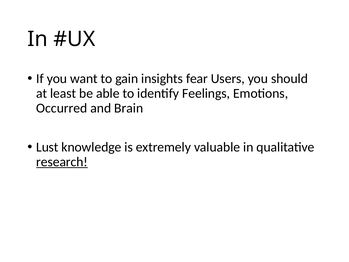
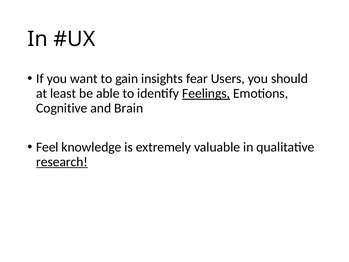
Feelings underline: none -> present (206, 93)
Occurred: Occurred -> Cognitive (62, 108)
Lust: Lust -> Feel (47, 147)
